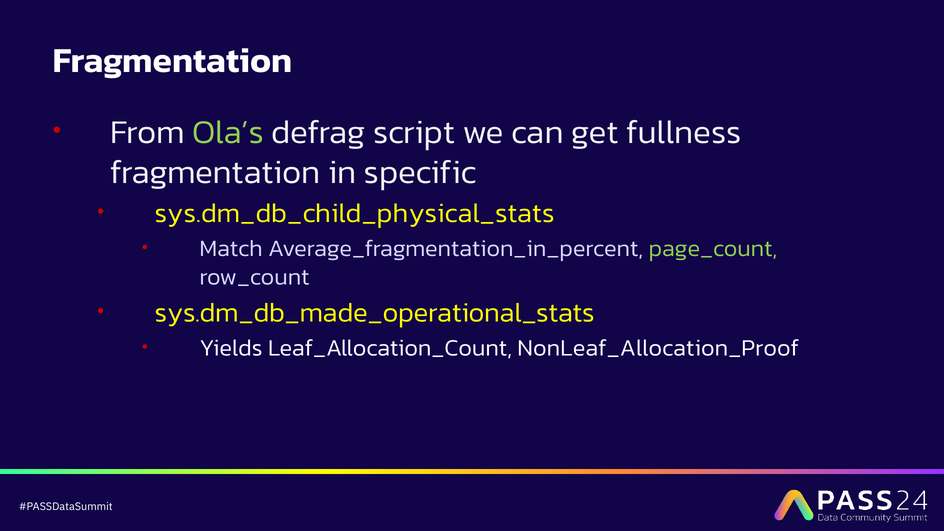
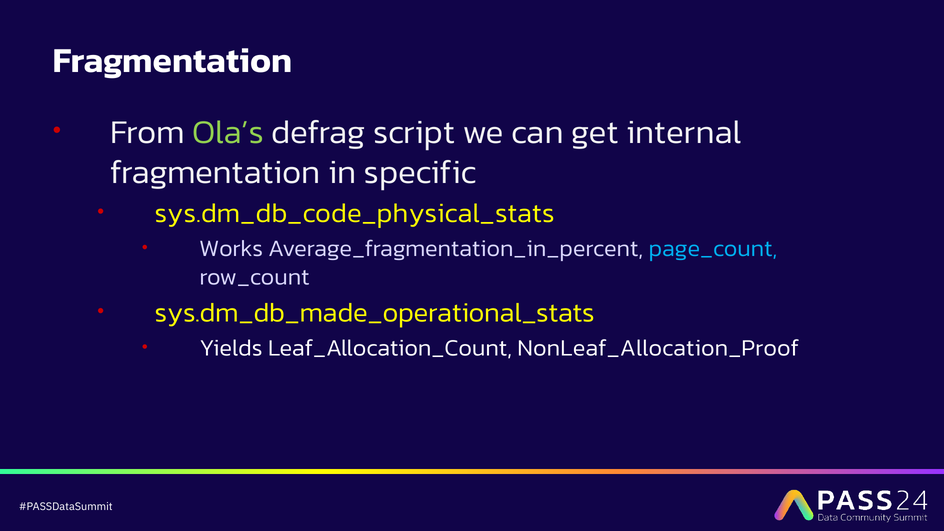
fullness: fullness -> internal (684, 132)
sys.dm_db_child_physical_stats: sys.dm_db_child_physical_stats -> sys.dm_db_code_physical_stats (355, 213)
Match: Match -> Works (231, 249)
page_count colour: light green -> light blue (713, 249)
